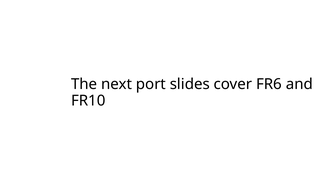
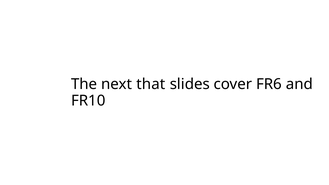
port: port -> that (151, 84)
